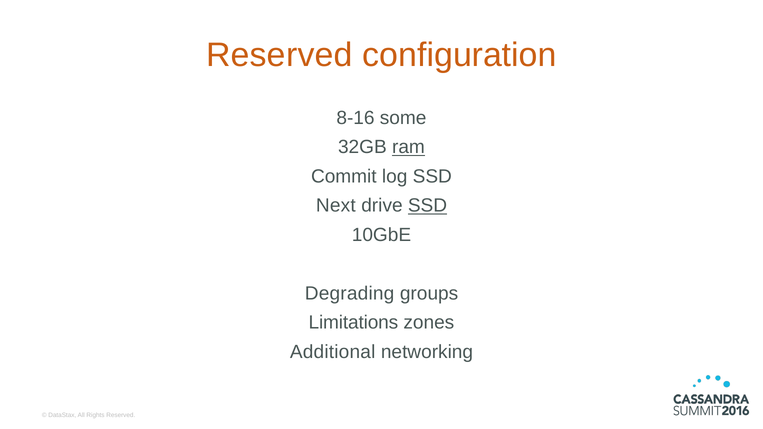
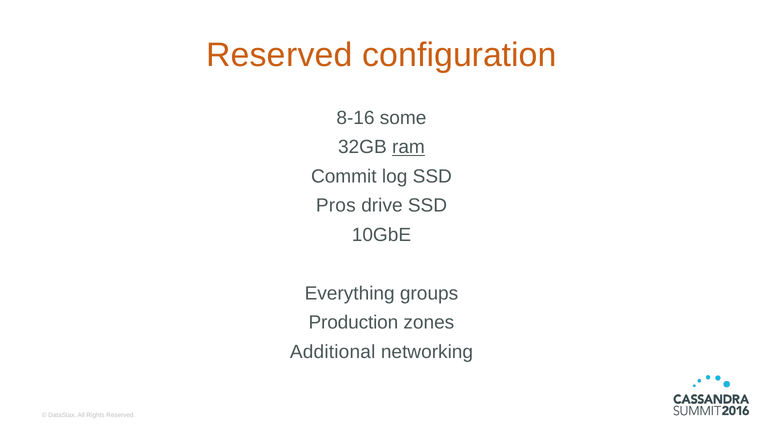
Next: Next -> Pros (336, 206)
SSD underline: present -> none (427, 206)
Degrading: Degrading -> Everything (350, 293)
Limitations: Limitations -> Production (353, 323)
